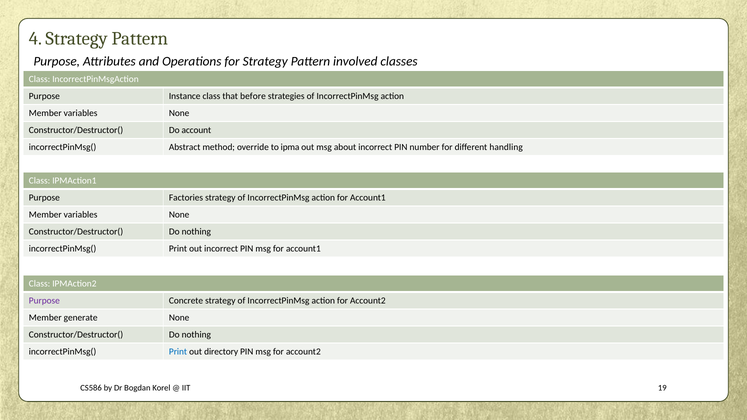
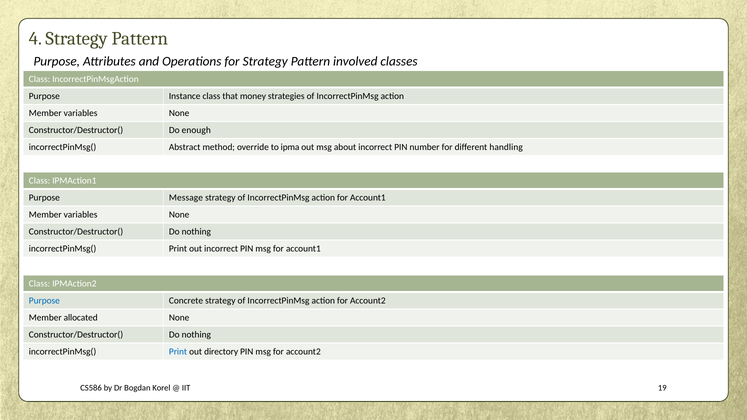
before: before -> money (253, 96)
account: account -> enough (196, 130)
Factories: Factories -> Message (186, 198)
Purpose colour: purple -> blue (44, 301)
generate: generate -> allocated (81, 318)
